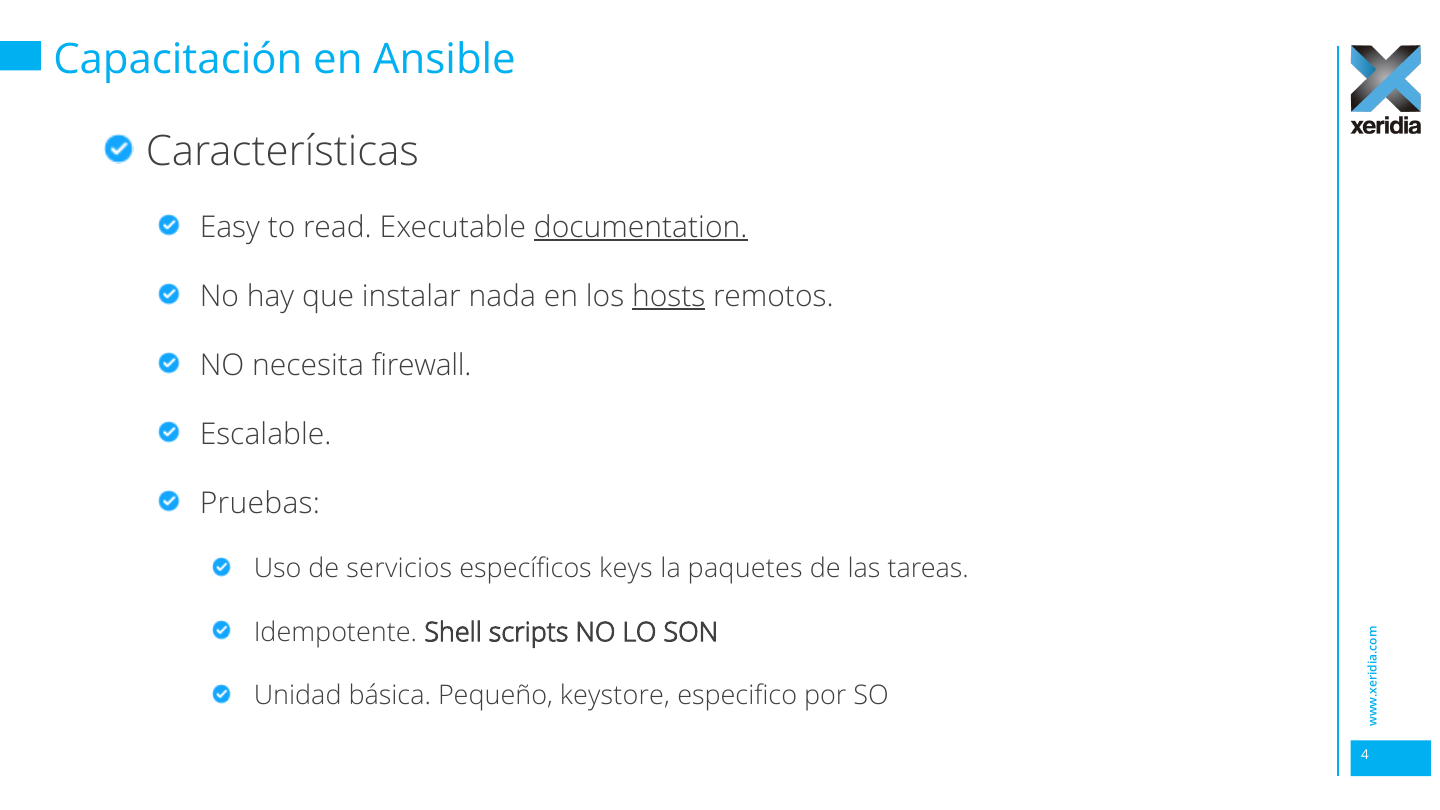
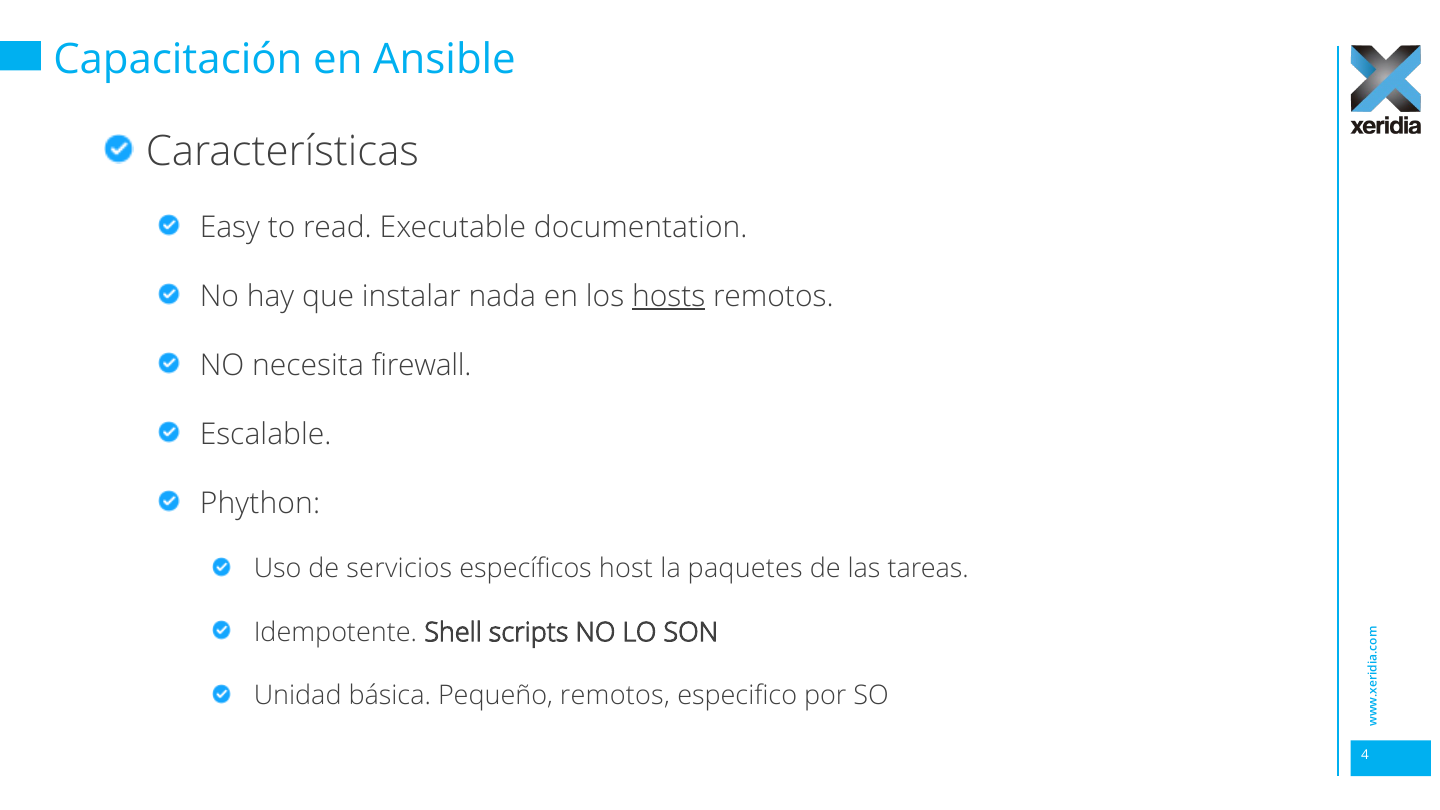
documentation underline: present -> none (641, 227)
Pruebas: Pruebas -> Phython (260, 504)
keys: keys -> host (626, 569)
Pequeño keystore: keystore -> remotos (615, 696)
